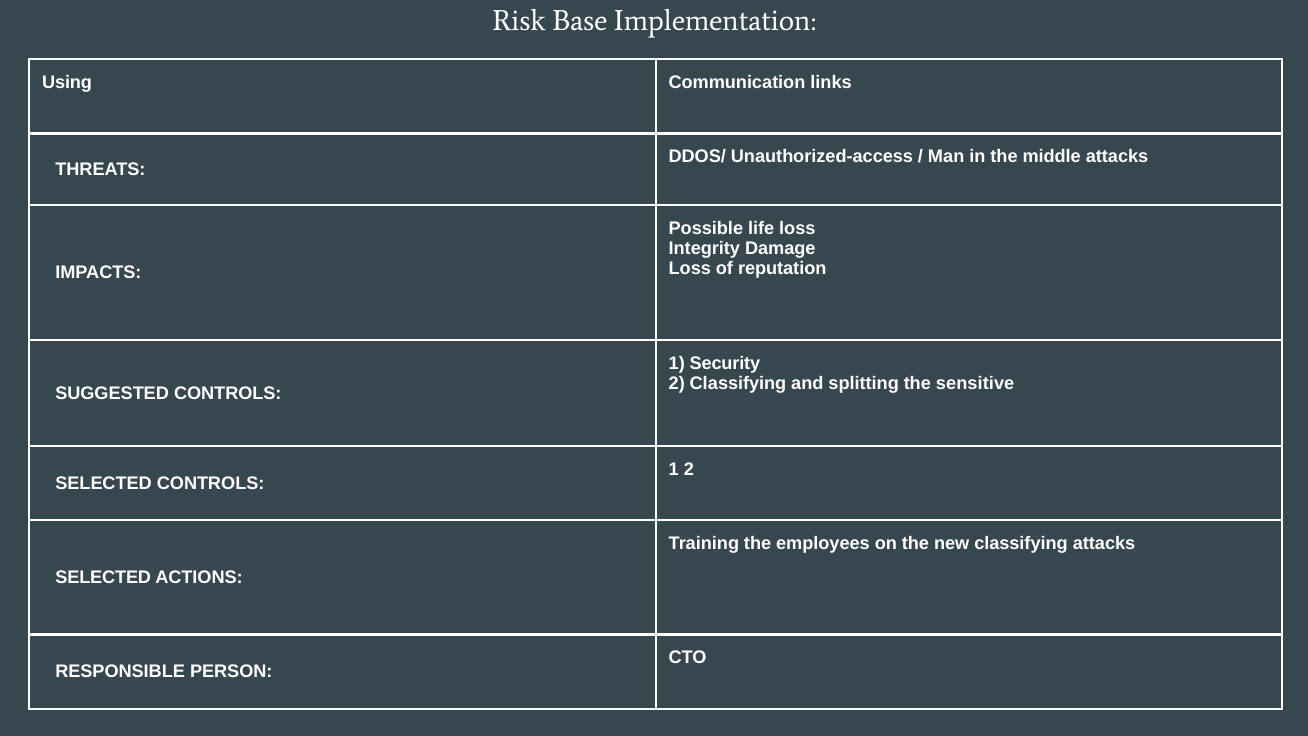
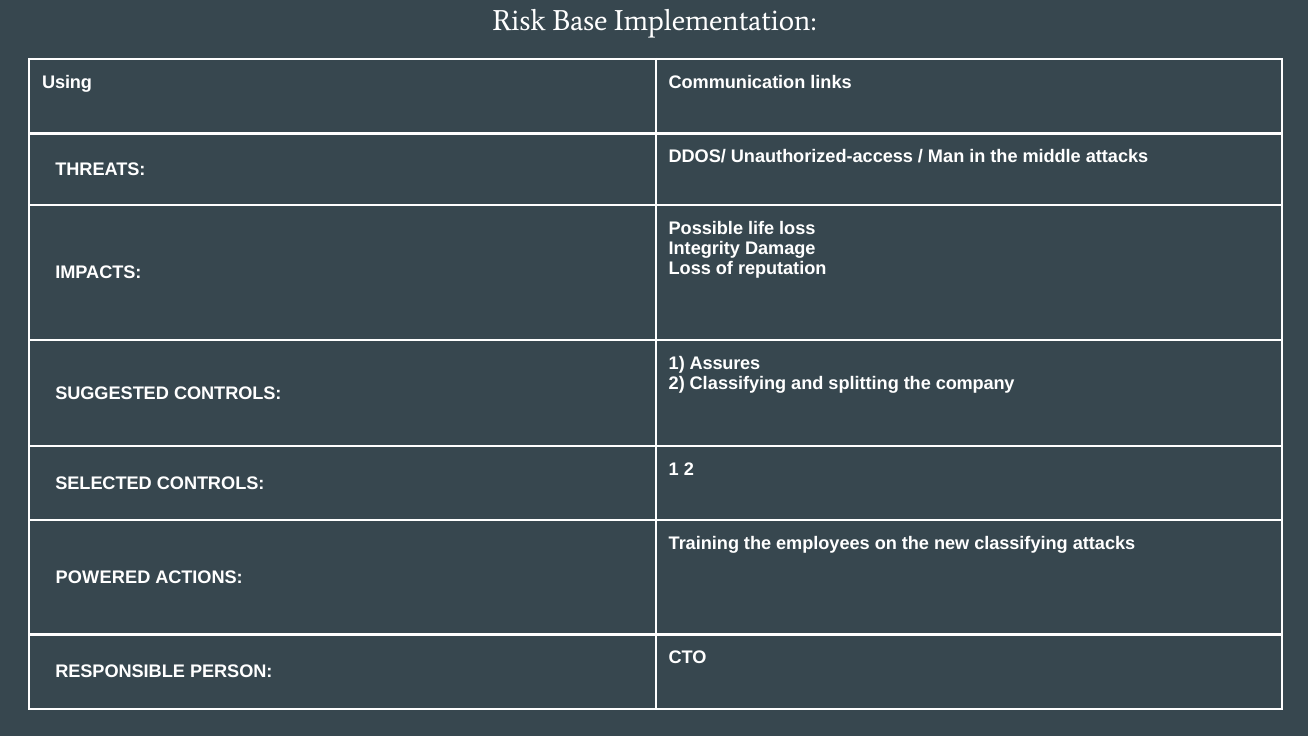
Security: Security -> Assures (725, 363)
sensitive: sensitive -> company (975, 384)
SELECTED: SELECTED -> POWERED (103, 577)
